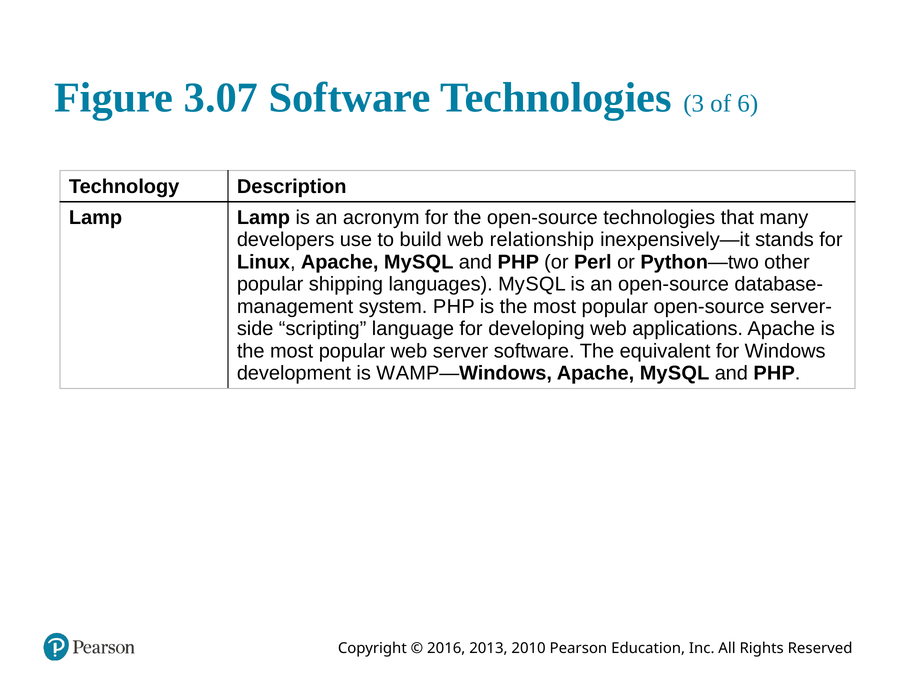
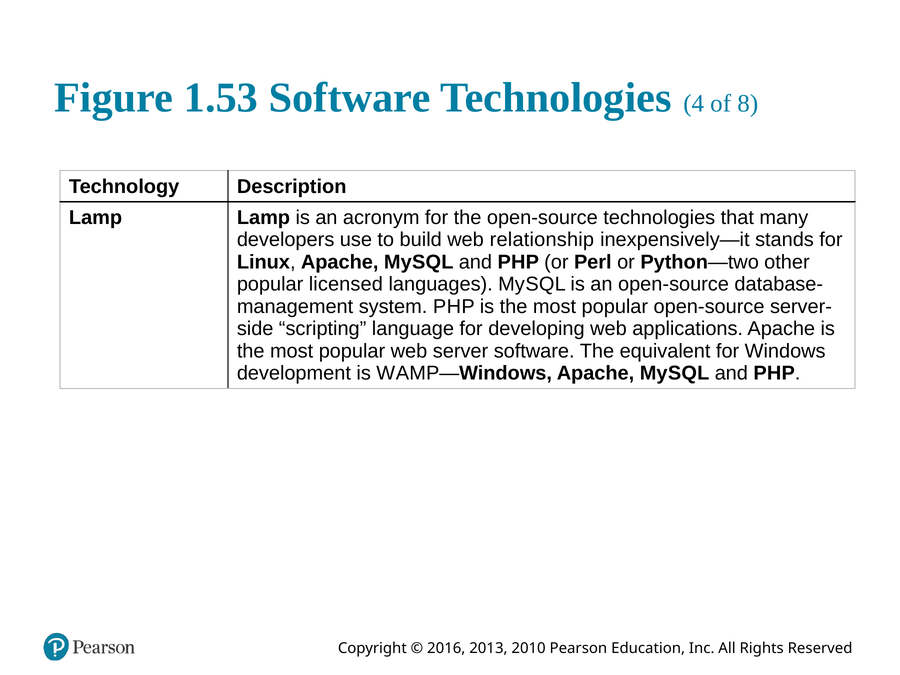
3.07: 3.07 -> 1.53 (221, 98)
3: 3 -> 4 (694, 103)
6: 6 -> 8 (748, 103)
shipping: shipping -> licensed (346, 284)
